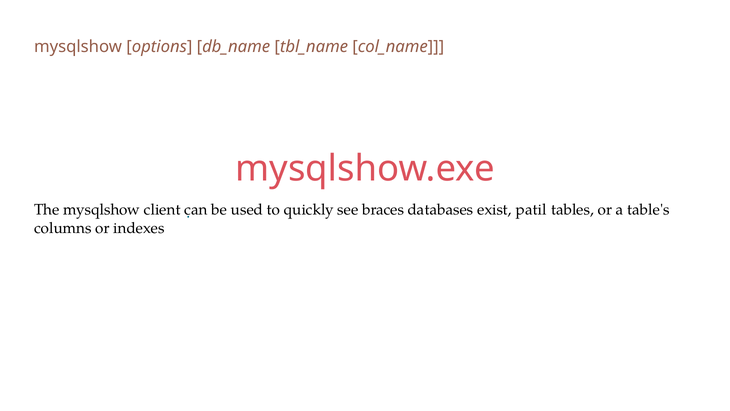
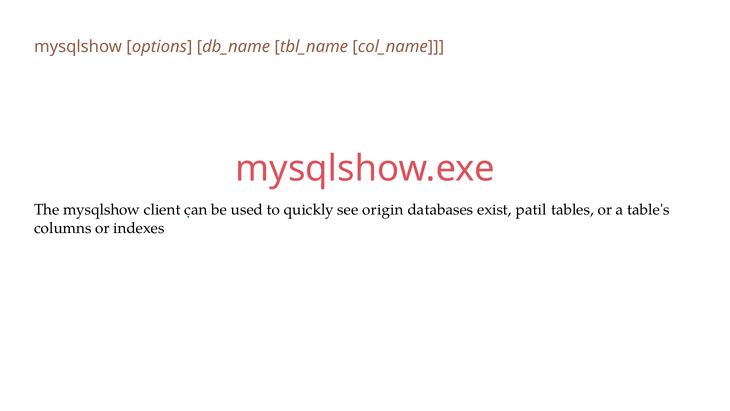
braces: braces -> origin (383, 210)
